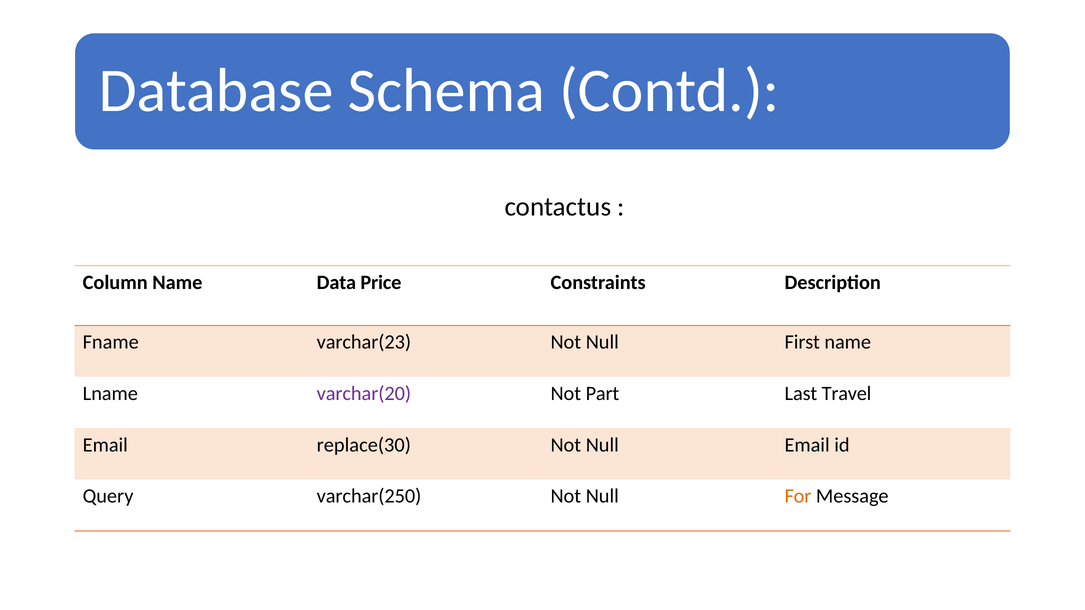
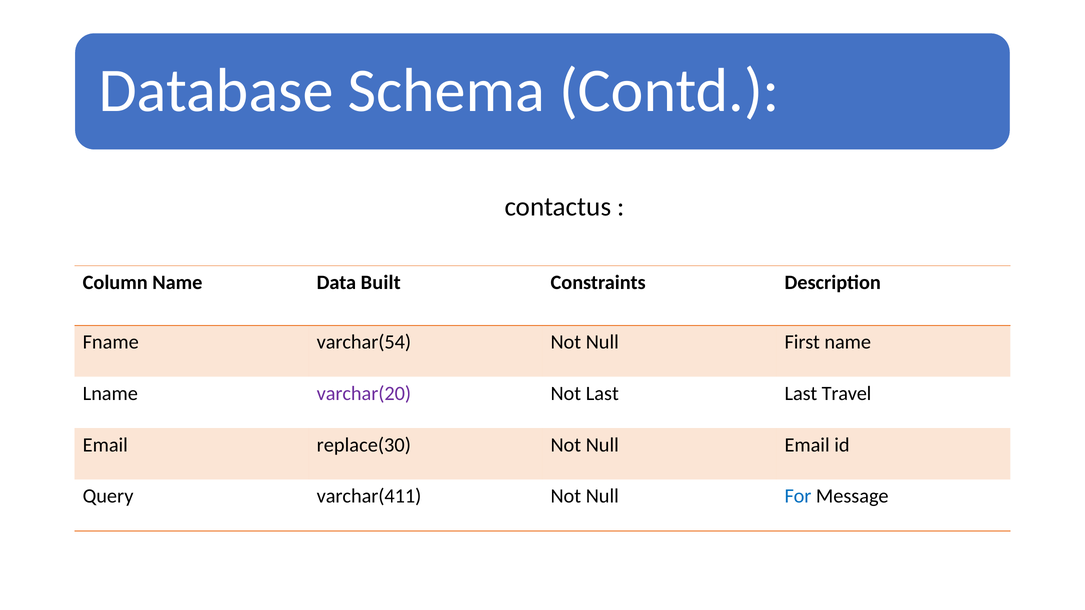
Price: Price -> Built (381, 283)
varchar(23: varchar(23 -> varchar(54 (364, 342)
Not Part: Part -> Last (602, 394)
varchar(250: varchar(250 -> varchar(411 (369, 496)
For colour: orange -> blue (798, 496)
